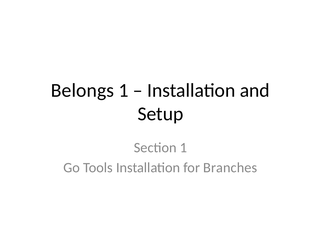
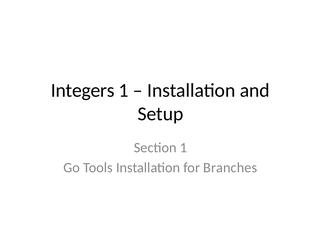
Belongs: Belongs -> Integers (83, 90)
